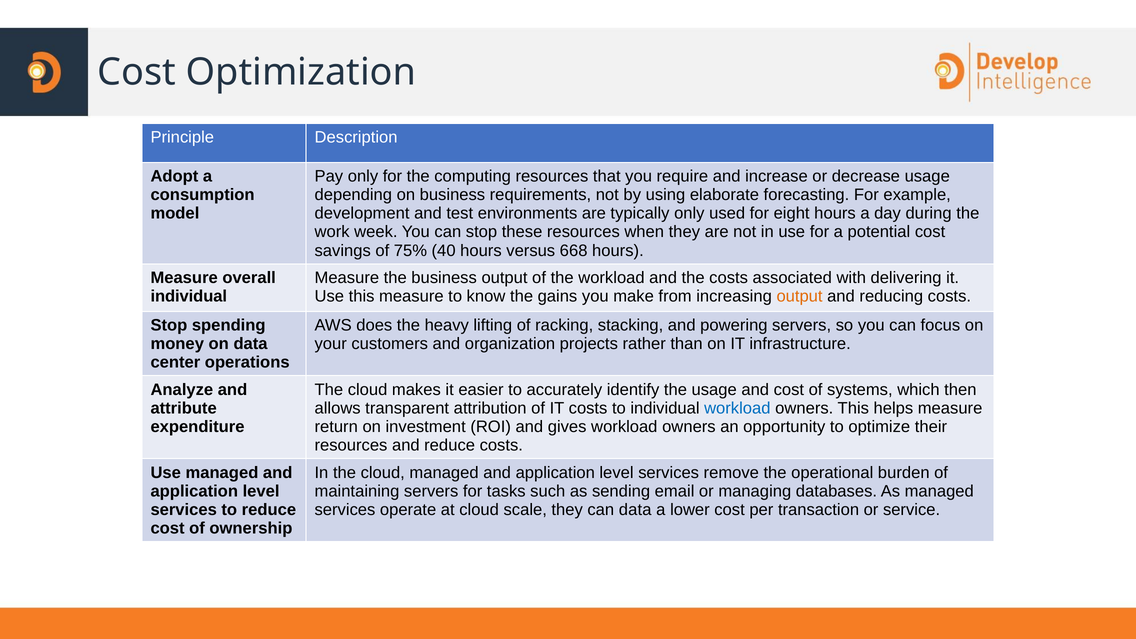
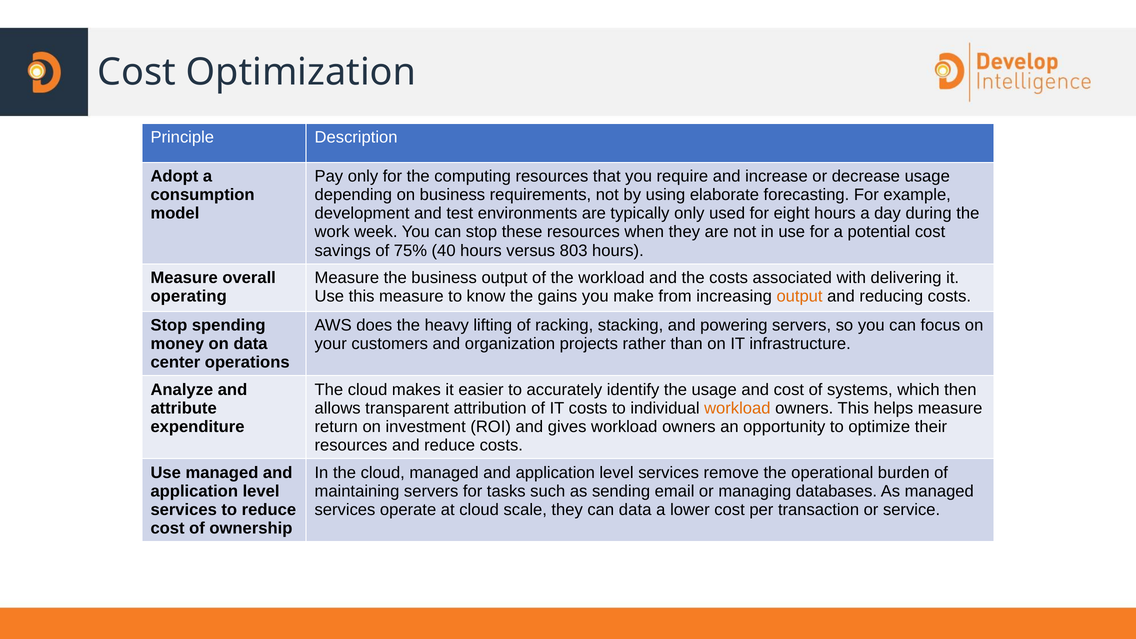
668: 668 -> 803 (574, 251)
individual: individual -> operating (189, 296)
workload colour: blue -> orange (737, 408)
